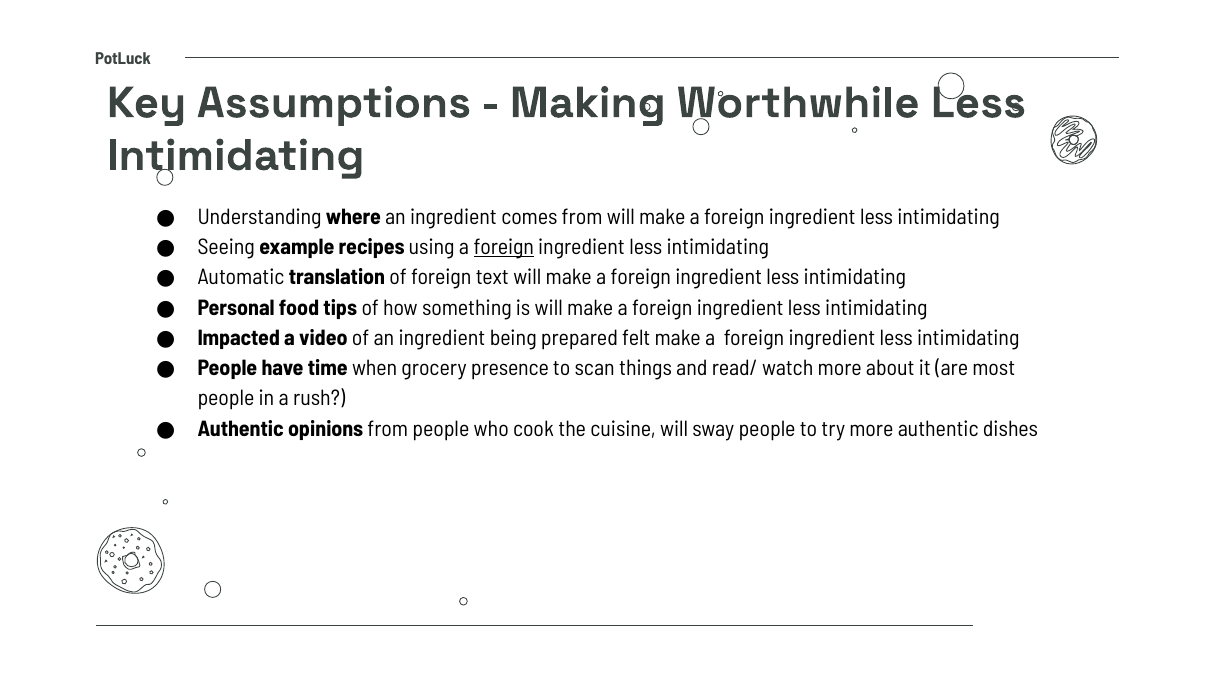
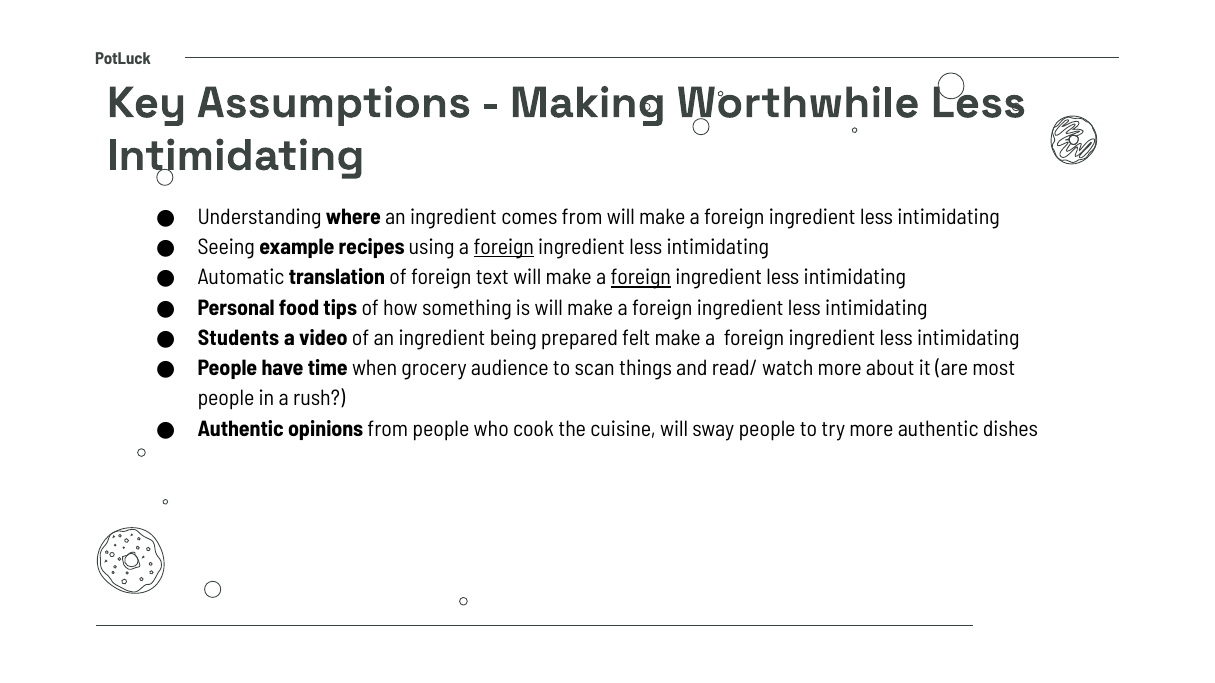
foreign underline: none -> present (641, 278)
Impacted: Impacted -> Students (239, 338)
presence: presence -> audience (510, 369)
